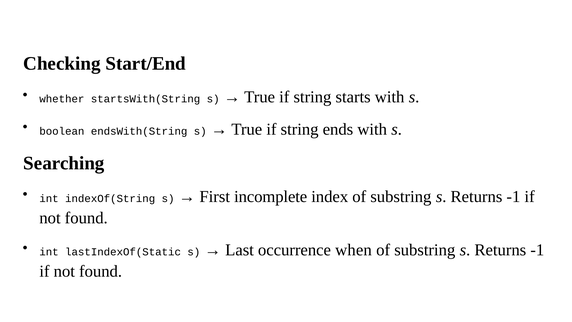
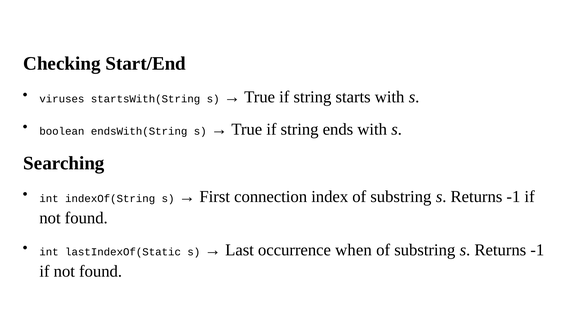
whether: whether -> viruses (62, 99)
incomplete: incomplete -> connection (271, 196)
